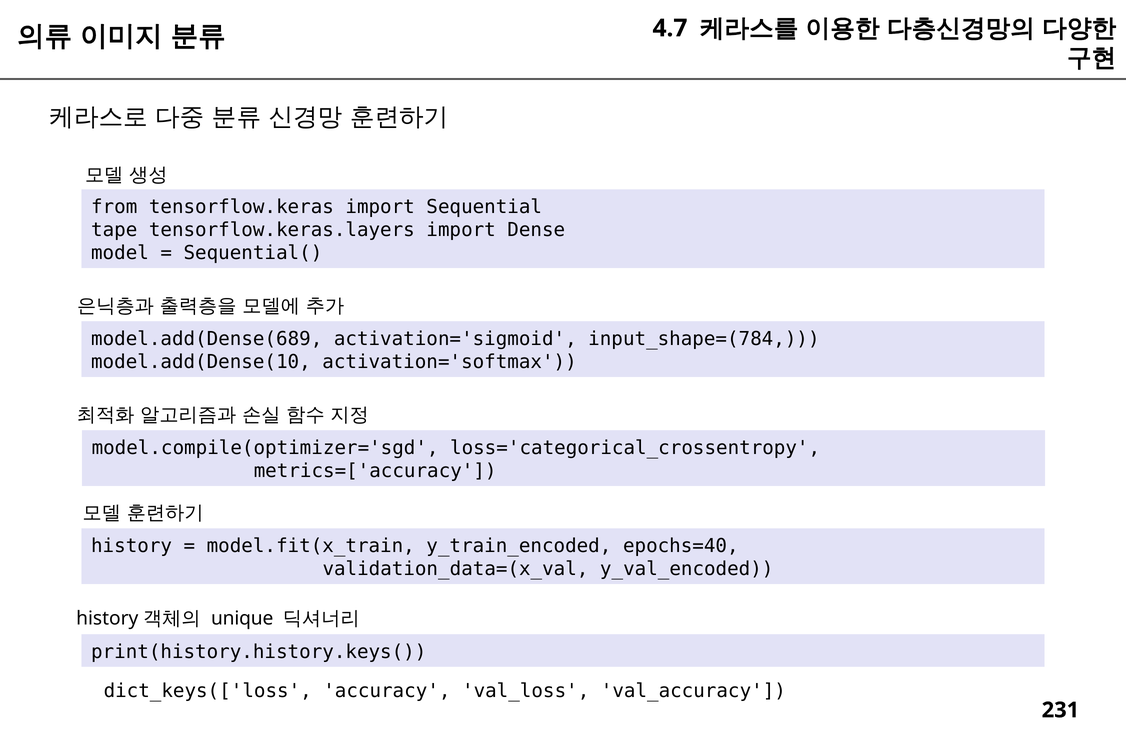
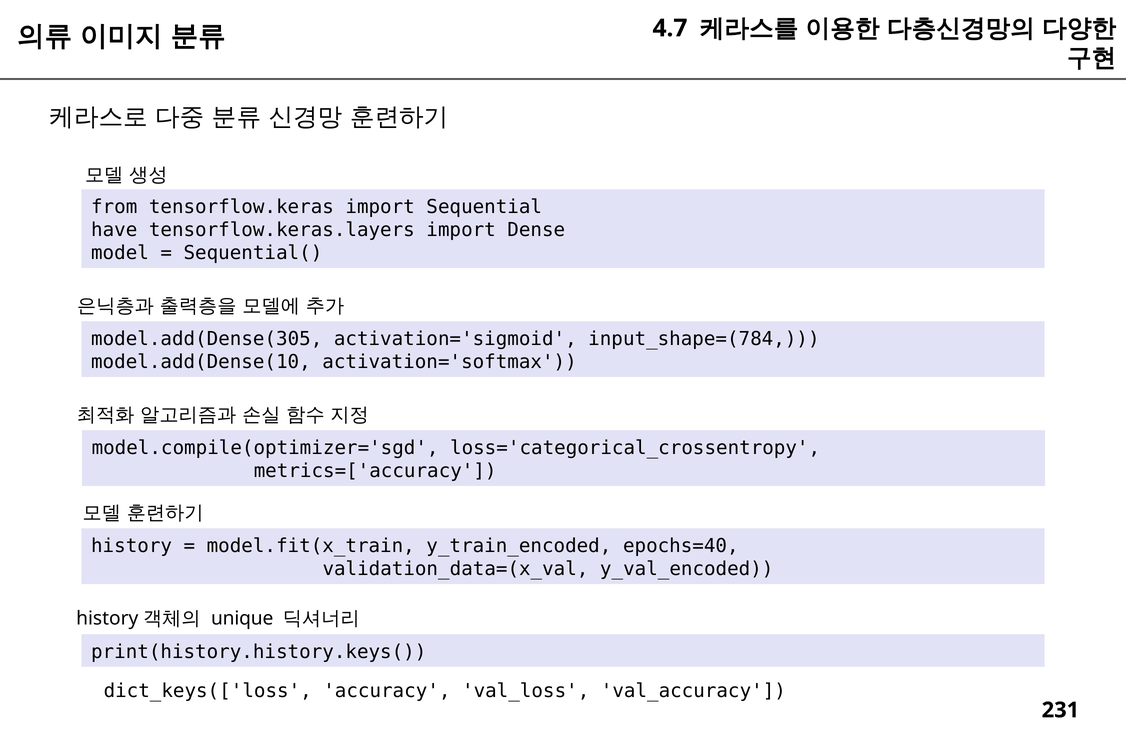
tape: tape -> have (114, 230)
model.add(Dense(689: model.add(Dense(689 -> model.add(Dense(305 (207, 339)
